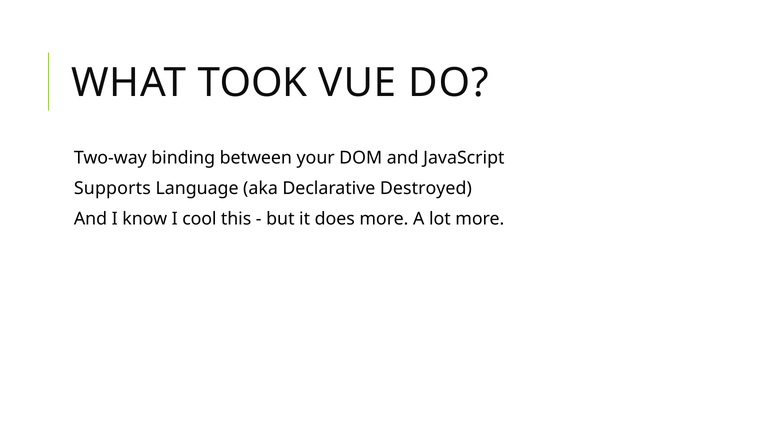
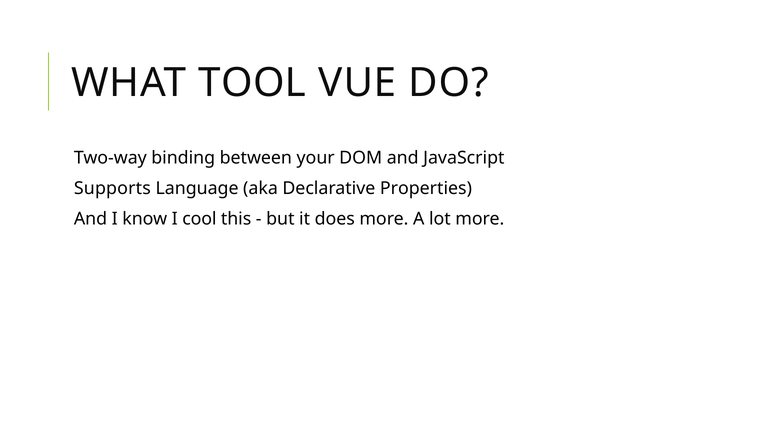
TOOK: TOOK -> TOOL (252, 83)
Destroyed: Destroyed -> Properties (426, 188)
